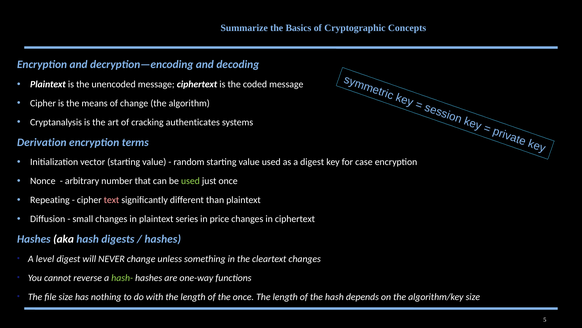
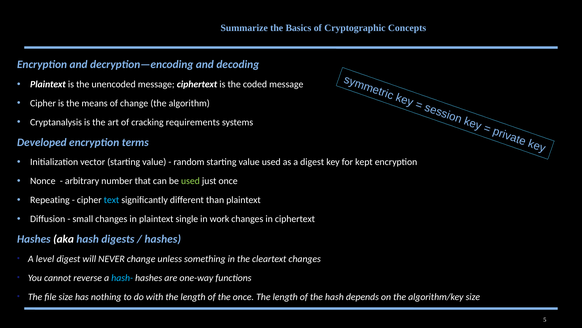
authenticates: authenticates -> requirements (193, 122)
Derivation: Derivation -> Developed (42, 142)
case: case -> kept (364, 162)
text colour: pink -> light blue (112, 200)
series: series -> single (187, 219)
price: price -> work (219, 219)
hash- colour: light green -> light blue (122, 277)
